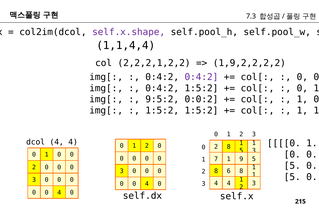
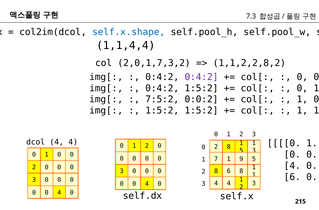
self.x.shape colour: purple -> blue (129, 32)
2,2,2,1,2,2: 2,2,2,1,2,2 -> 2,0,1,7,3,2 (154, 63)
1,9,2,2,2,2: 1,9,2,2,2,2 -> 1,1,2,2,8,2 (249, 63)
9:5:2: 9:5:2 -> 7:5:2 (162, 99)
5: 5 -> 4 (292, 165)
5: 5 -> 6 (292, 177)
